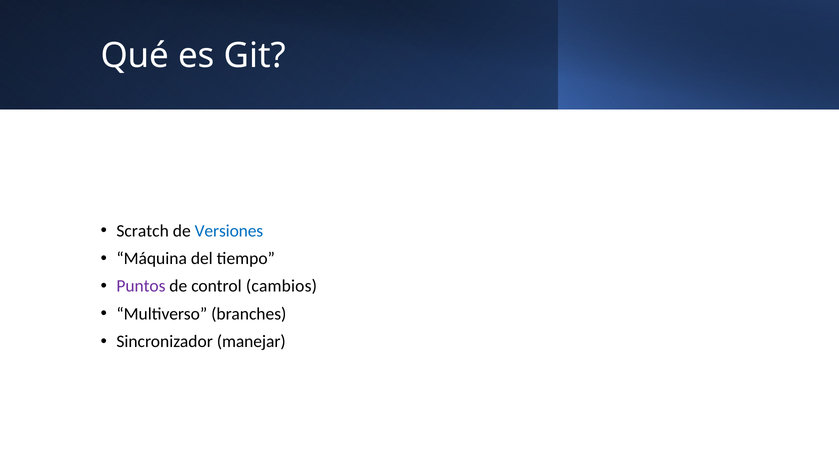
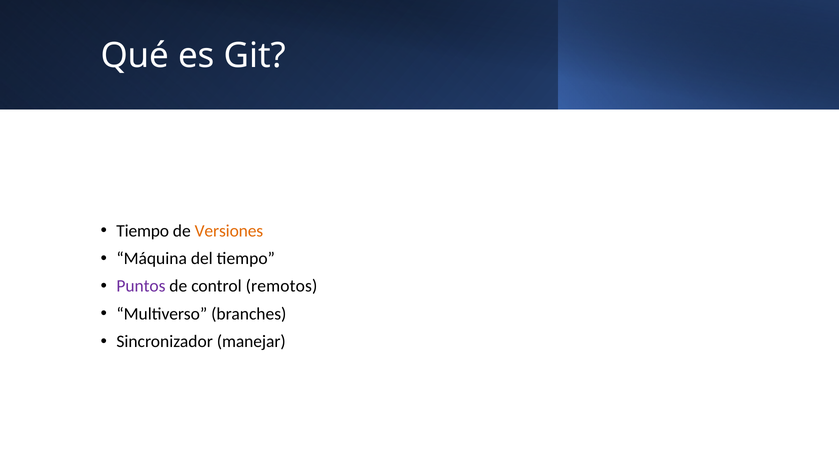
Scratch: Scratch -> Tiempo (143, 231)
Versiones colour: blue -> orange (229, 231)
cambios: cambios -> remotos (281, 286)
